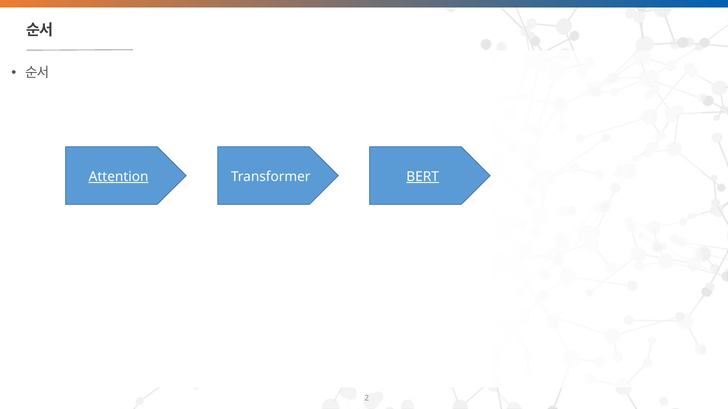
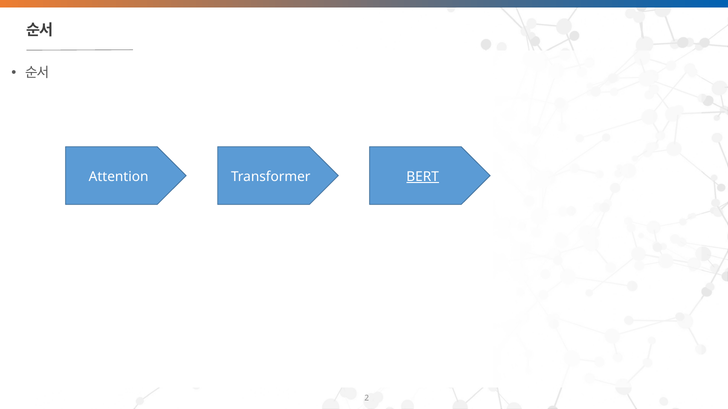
Attention underline: present -> none (119, 177)
